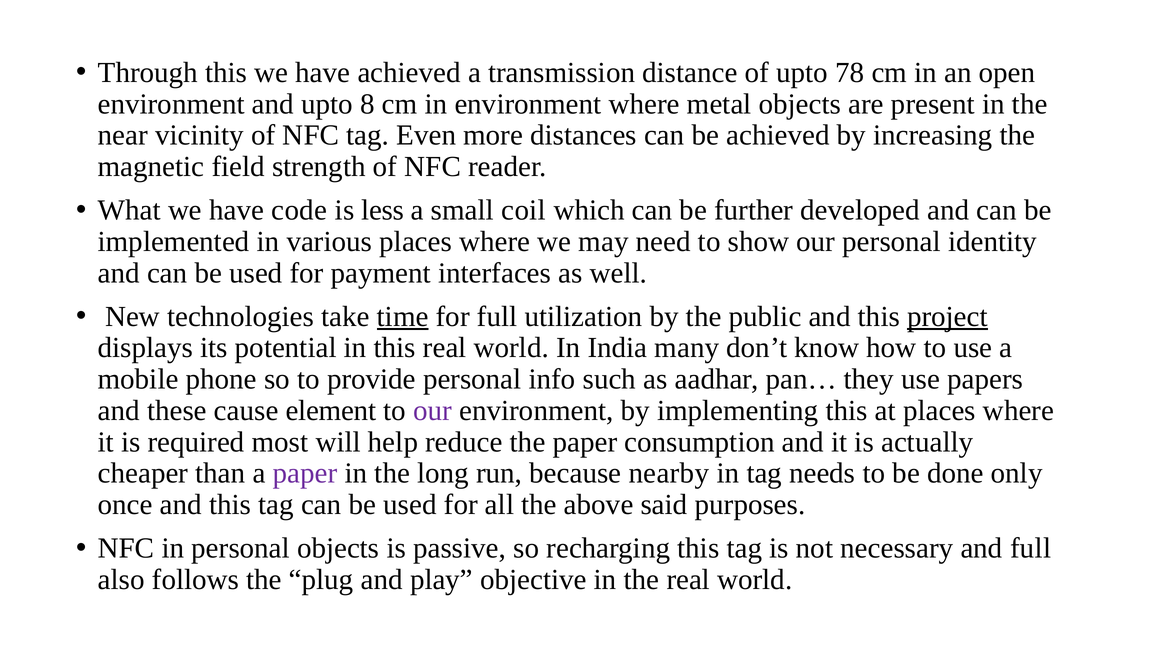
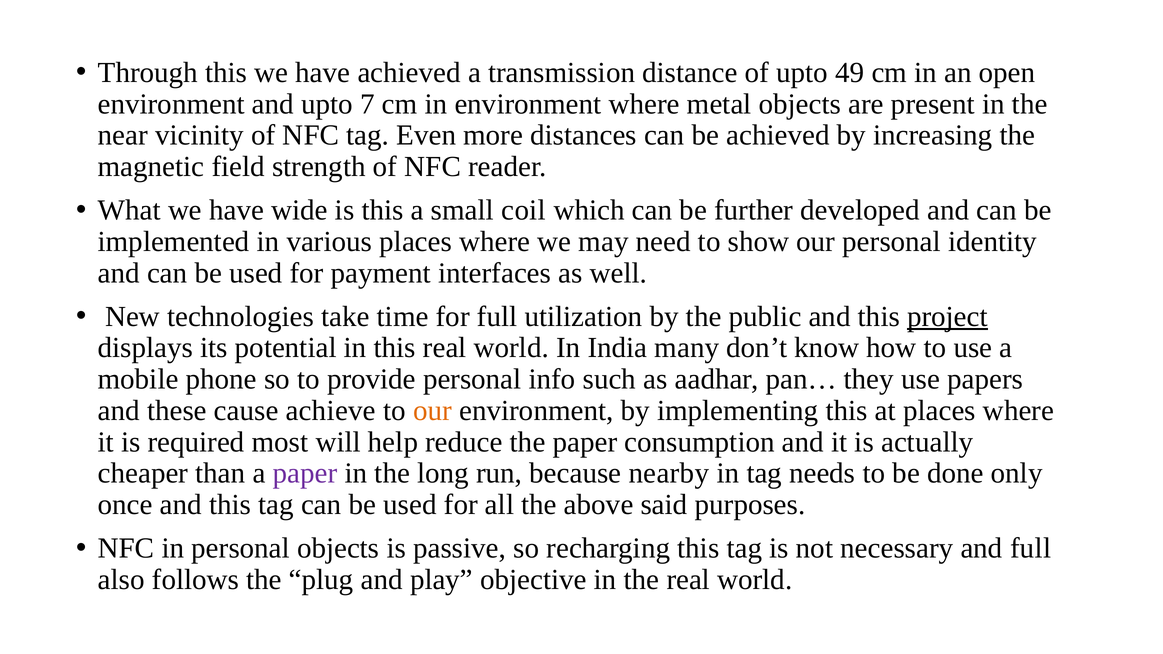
78: 78 -> 49 (850, 73)
8: 8 -> 7 (367, 104)
code: code -> wide (299, 210)
is less: less -> this (383, 210)
time underline: present -> none (403, 317)
element: element -> achieve (331, 411)
our colour: purple -> orange (433, 411)
